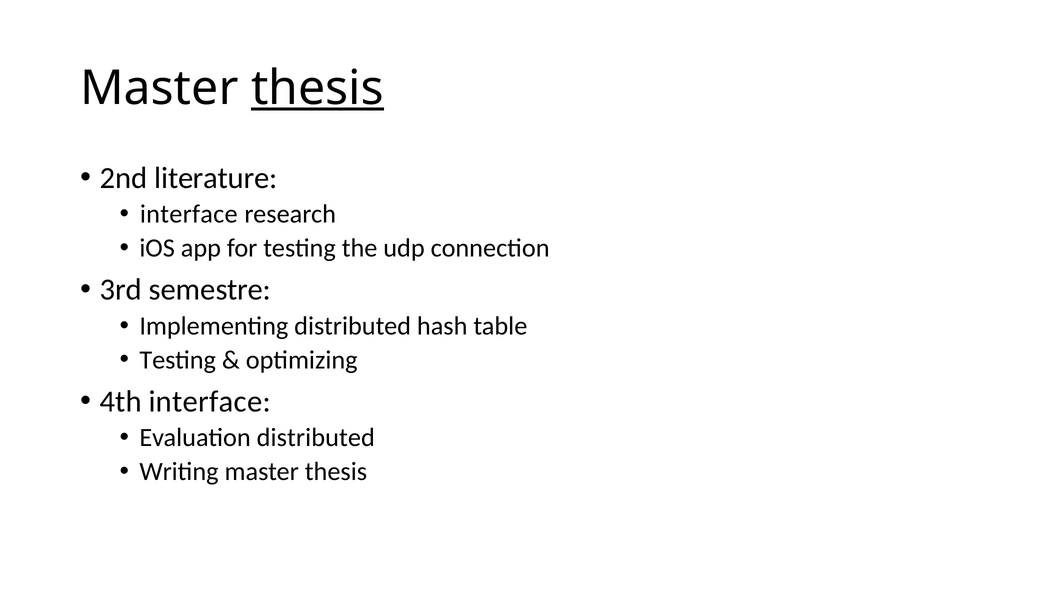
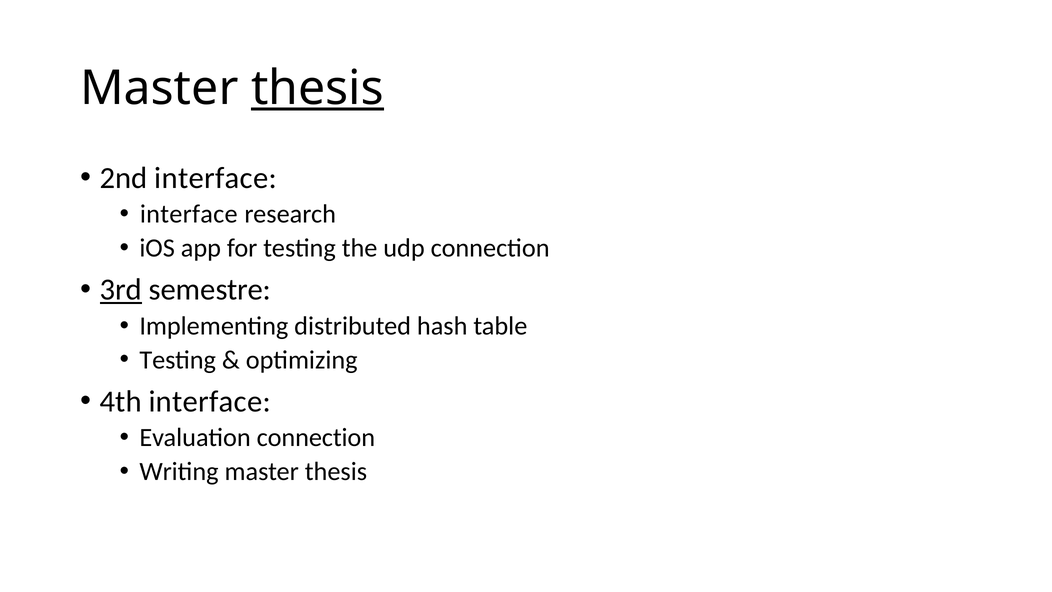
2nd literature: literature -> interface (216, 178)
3rd underline: none -> present (121, 290)
Evaluation distributed: distributed -> connection (316, 438)
